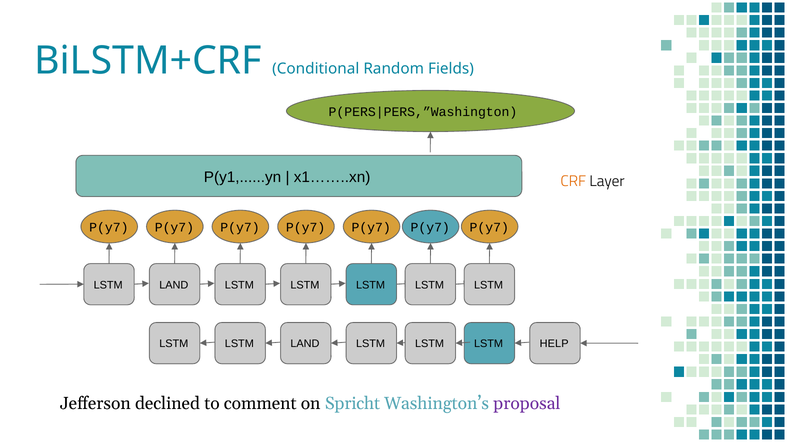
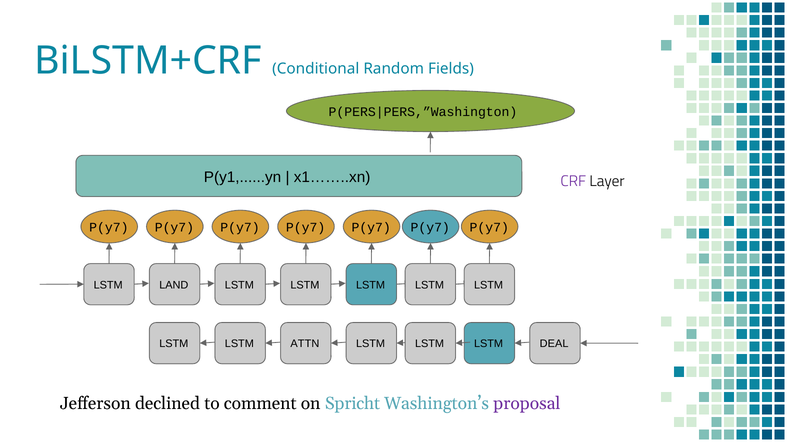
CRF colour: orange -> purple (573, 182)
LSTM LAND: LAND -> ATTN (305, 344)
HELP: HELP -> DEAL (554, 344)
